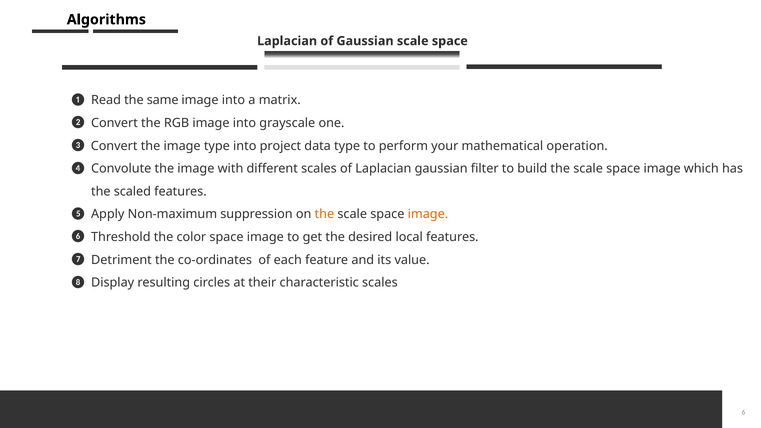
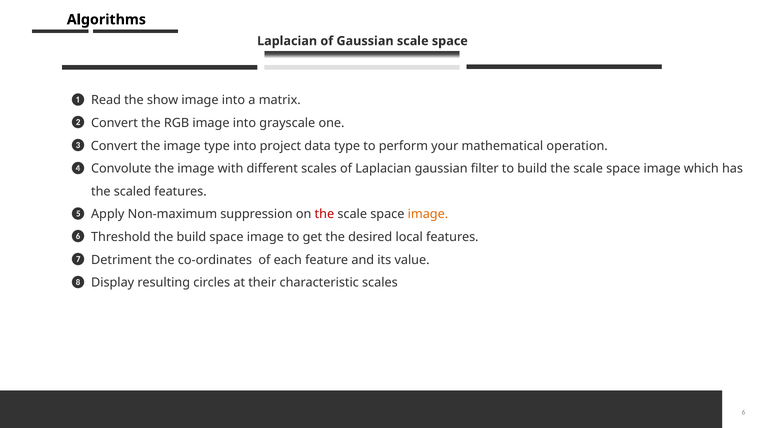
same: same -> show (163, 100)
the colour: orange -> red (324, 214)
the color: color -> build (191, 237)
